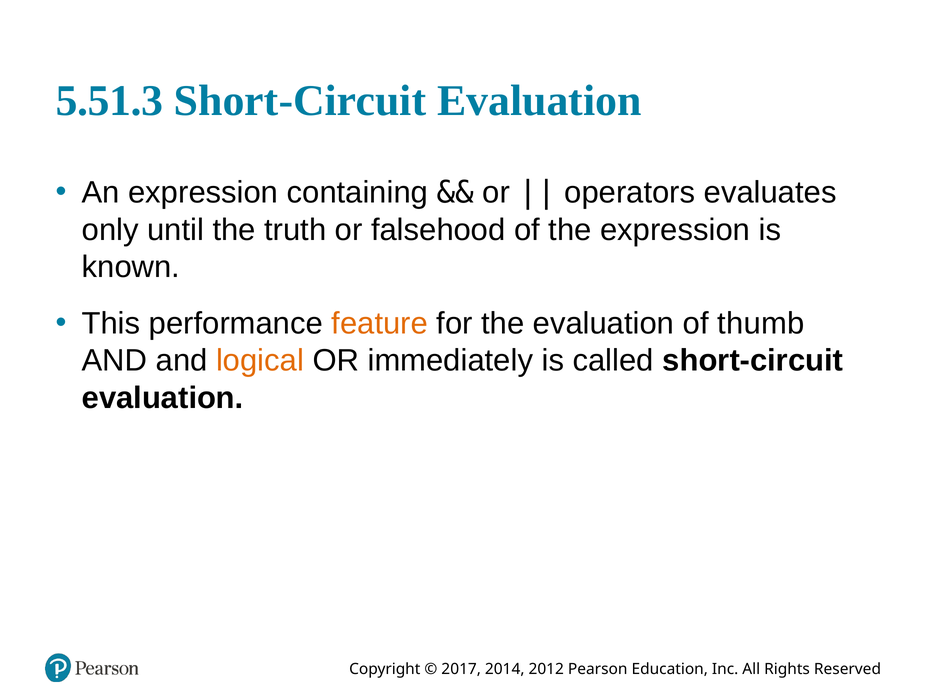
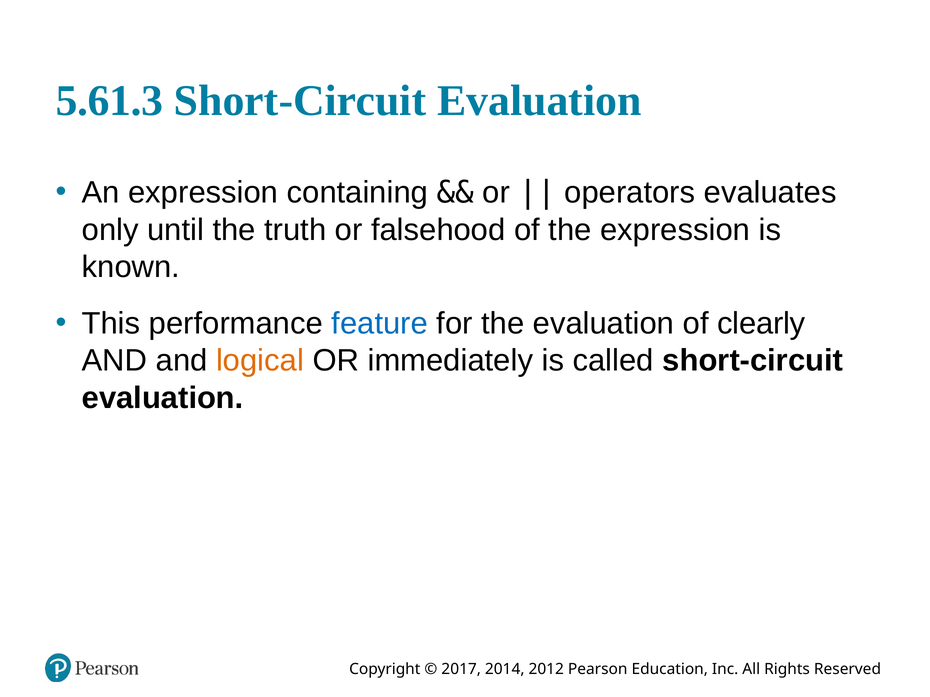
5.51.3: 5.51.3 -> 5.61.3 (110, 101)
feature colour: orange -> blue (380, 324)
thumb: thumb -> clearly (761, 324)
